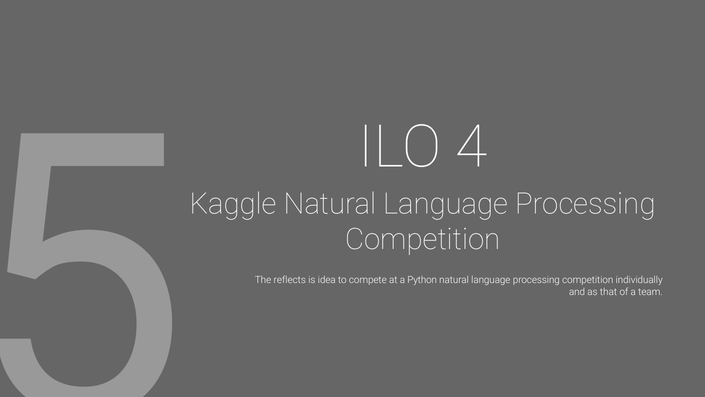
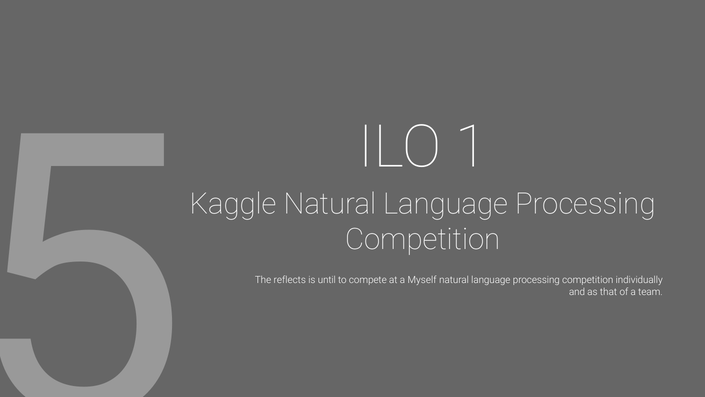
4: 4 -> 1 (471, 147)
idea: idea -> until (327, 280)
Python: Python -> Myself (422, 280)
